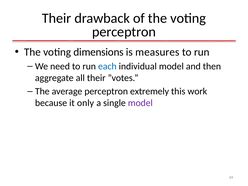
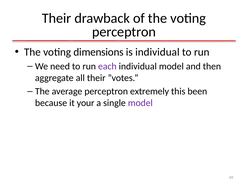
is measures: measures -> individual (157, 52)
each colour: blue -> purple (107, 66)
work: work -> been (197, 91)
only: only -> your (86, 103)
